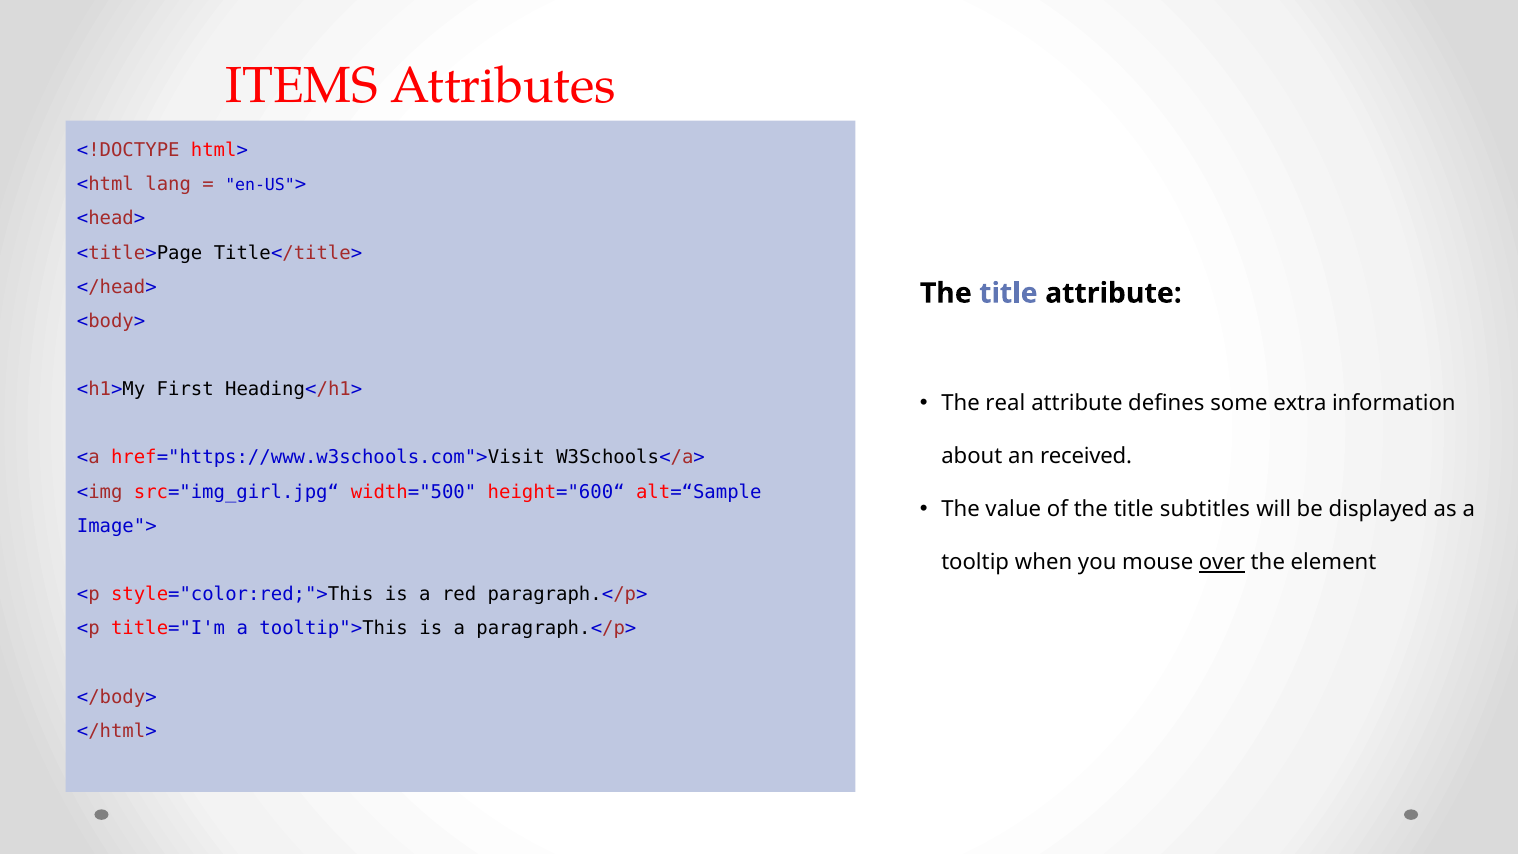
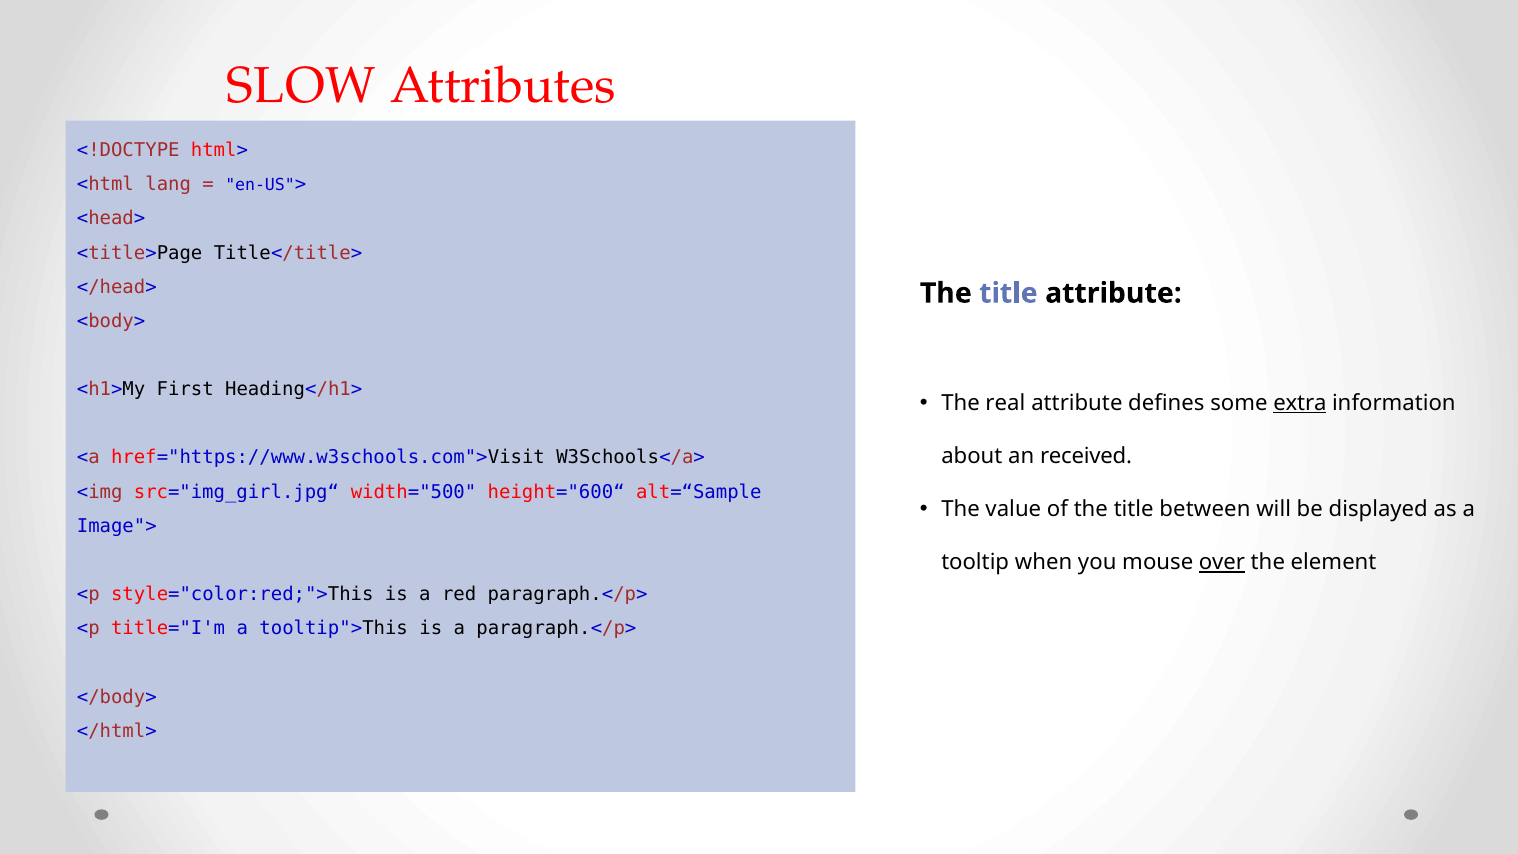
ITEMS: ITEMS -> SLOW (302, 86)
extra underline: none -> present (1300, 403)
subtitles: subtitles -> between (1205, 509)
